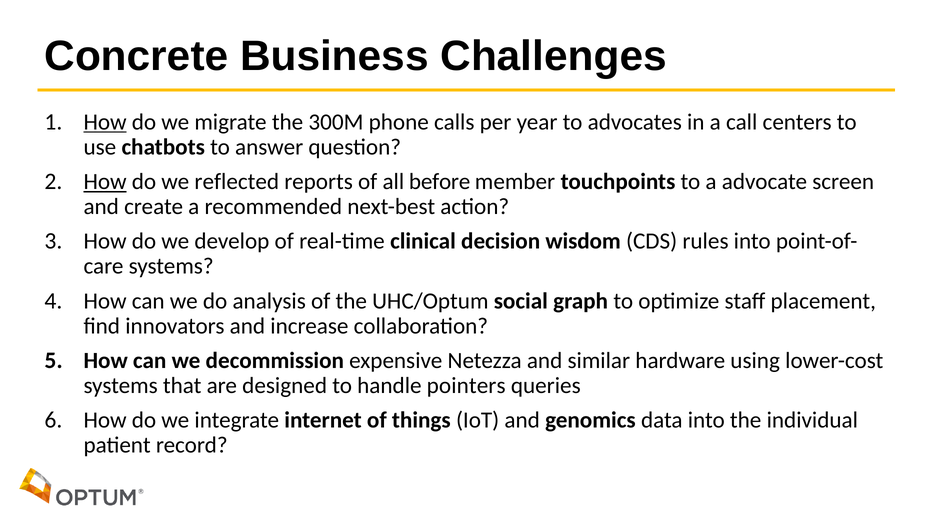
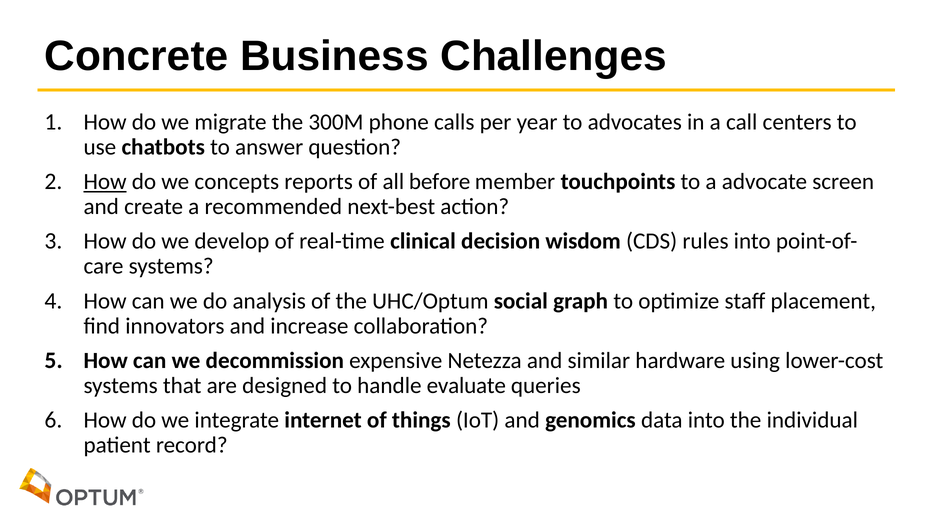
How underline: present -> none (105, 122)
reflected: reflected -> concepts (237, 182)
pointers: pointers -> evaluate (466, 386)
